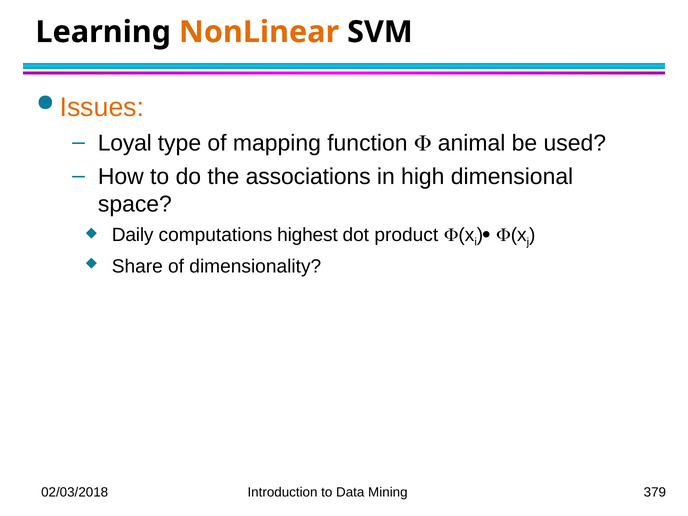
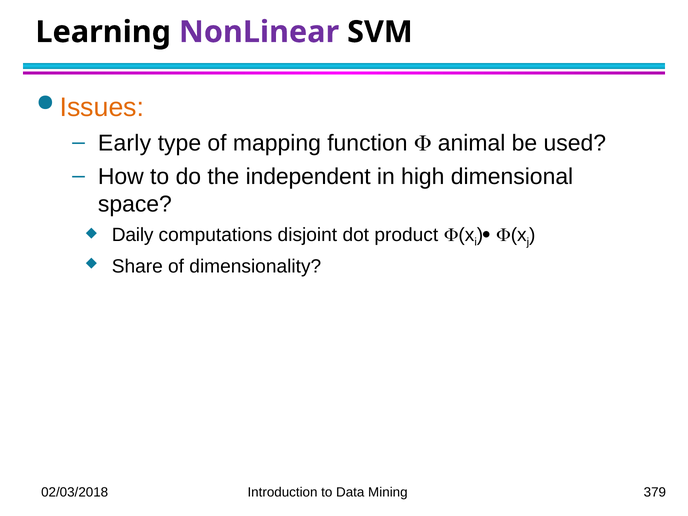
NonLinear colour: orange -> purple (259, 32)
Loyal: Loyal -> Early (125, 143)
associations: associations -> independent (308, 177)
highest: highest -> disjoint (307, 235)
